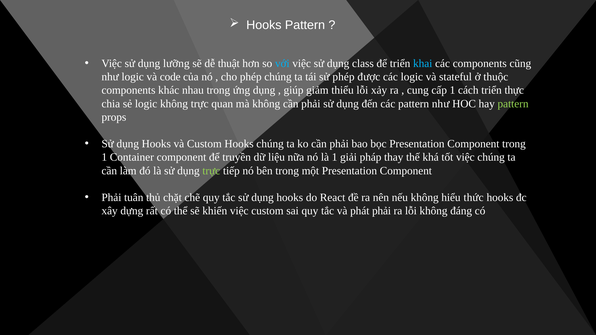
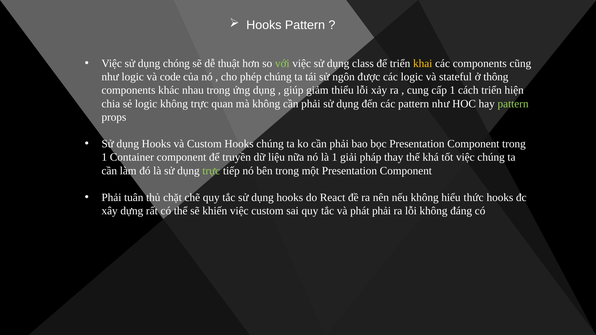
lưỡng: lưỡng -> chóng (176, 64)
với colour: light blue -> light green (282, 64)
khai colour: light blue -> yellow (423, 64)
sử phép: phép -> ngôn (344, 77)
thuộc: thuộc -> thông (496, 77)
thực: thực -> hiện (514, 90)
